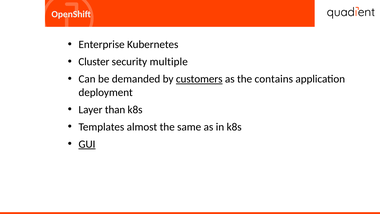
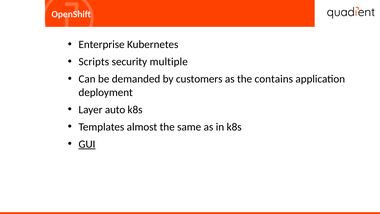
Cluster: Cluster -> Scripts (94, 62)
customers underline: present -> none (199, 79)
than: than -> auto (115, 109)
